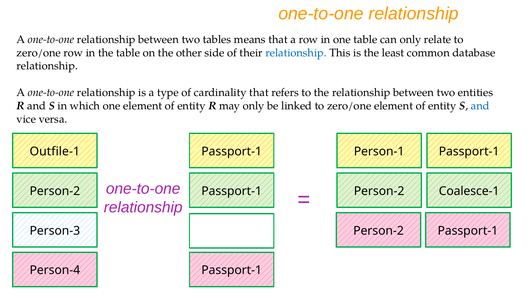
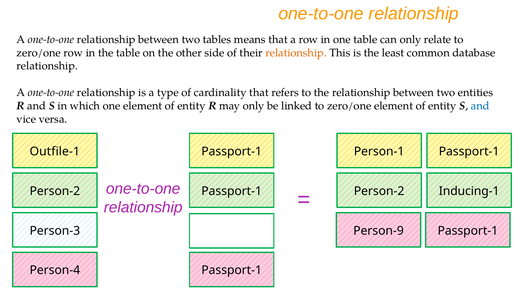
relationship colour: blue -> orange (296, 53)
Coalesce-1: Coalesce-1 -> Inducing-1 (469, 191)
Person-2: Person-2 -> Person-9 (379, 230)
